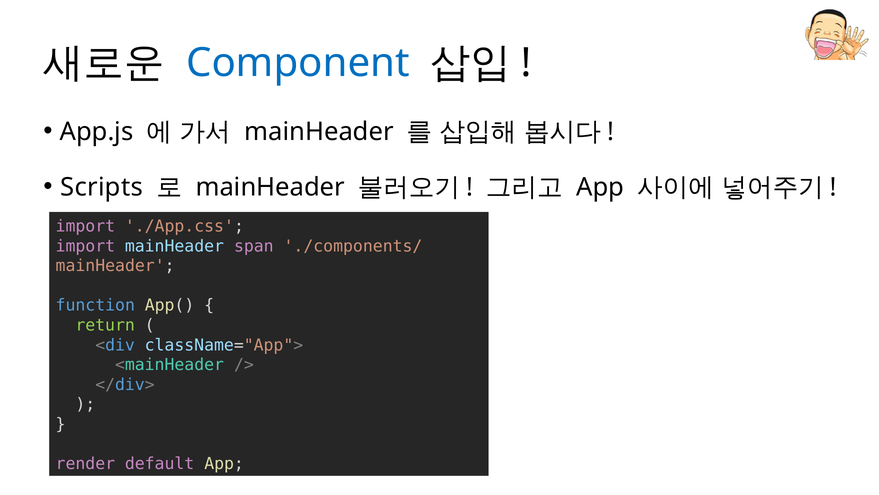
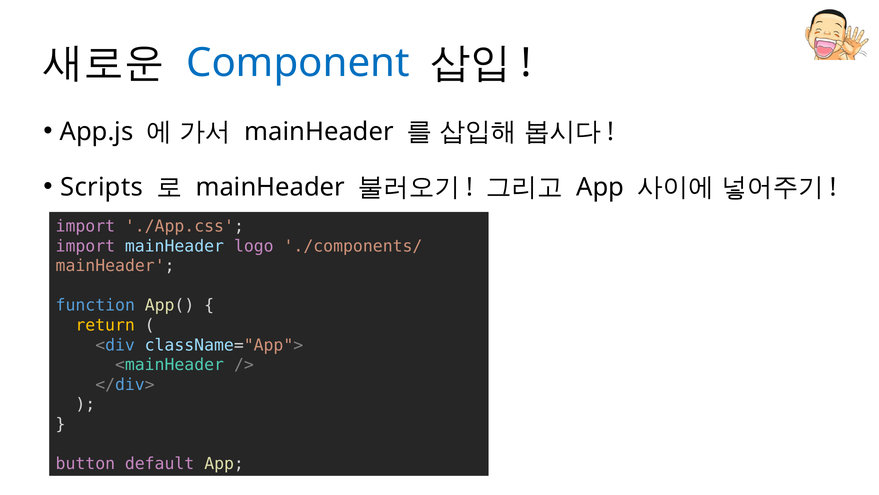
span: span -> logo (254, 246)
return colour: light green -> yellow (105, 325)
render: render -> button (85, 463)
